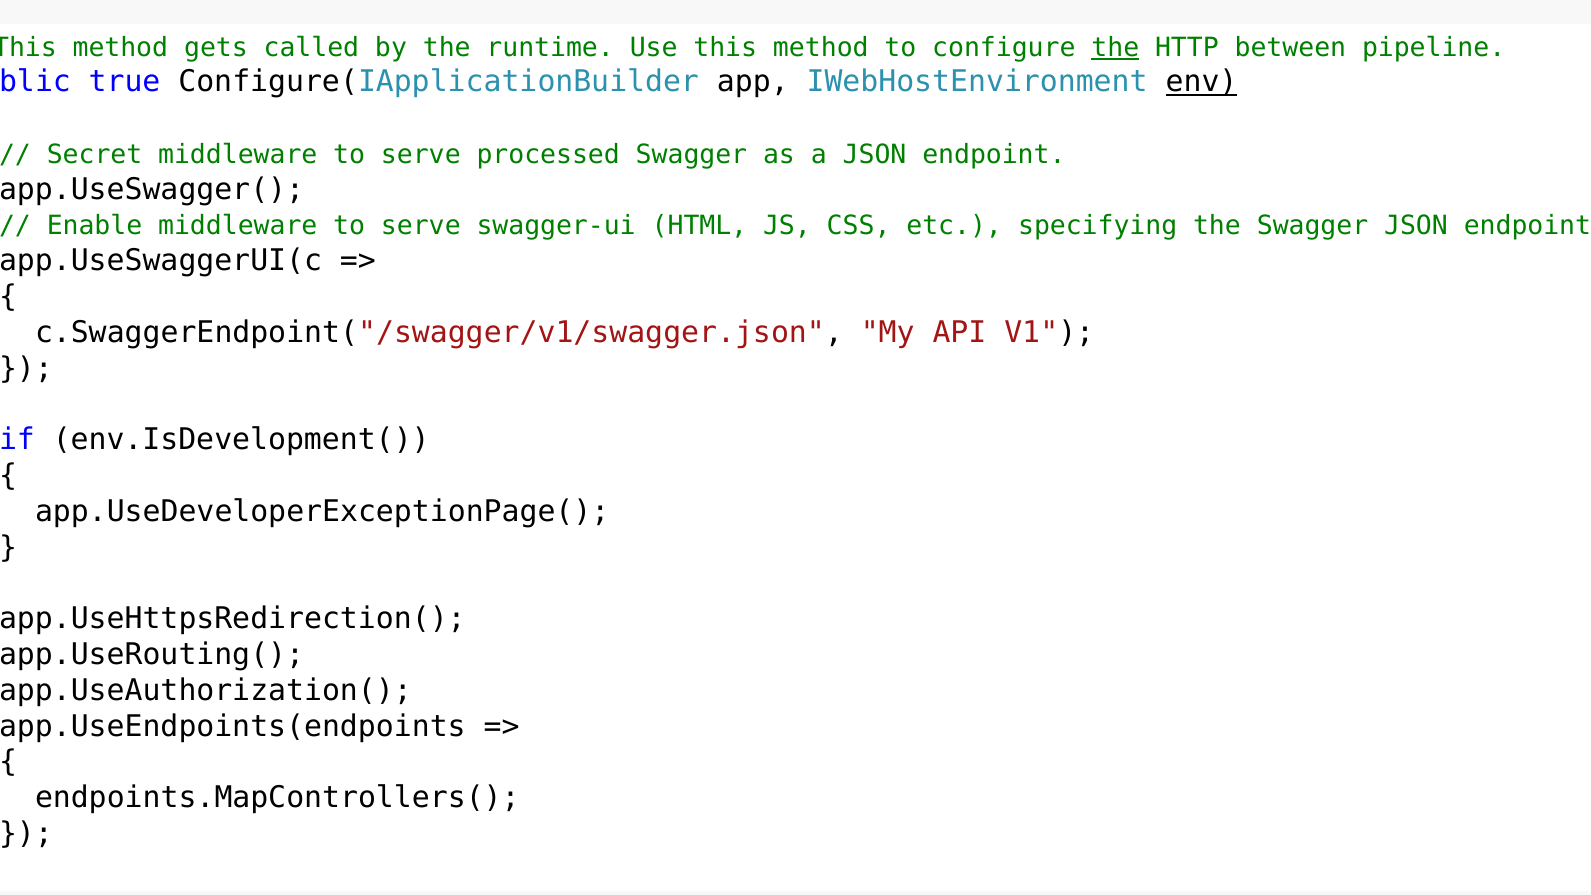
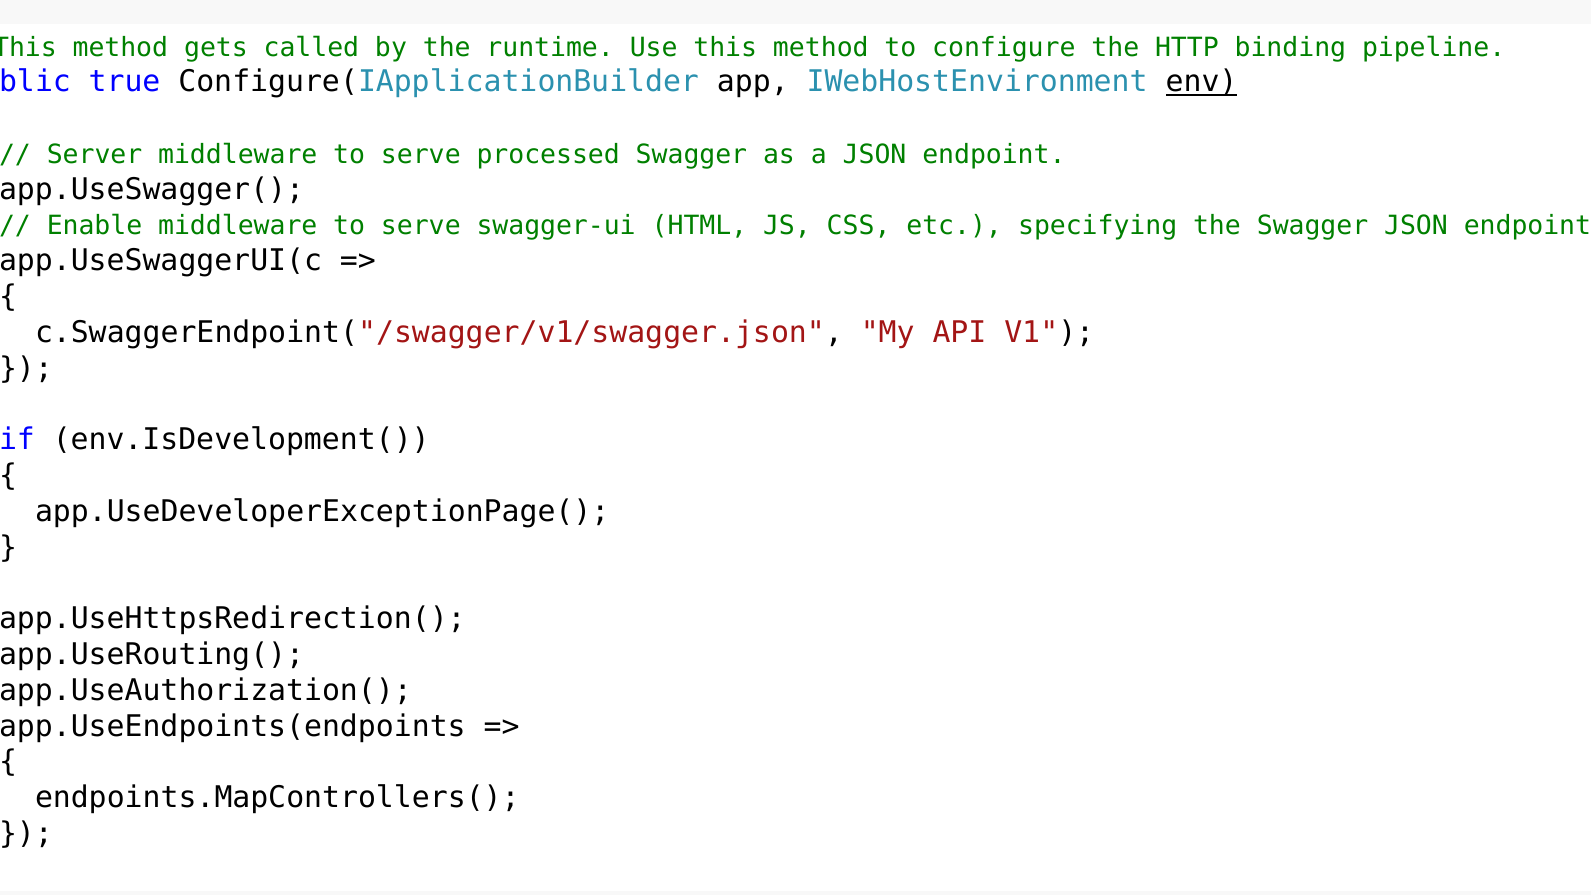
the underline: present -> none (1115, 48)
between: between -> binding (1290, 48)
Secret: Secret -> Server (95, 155)
